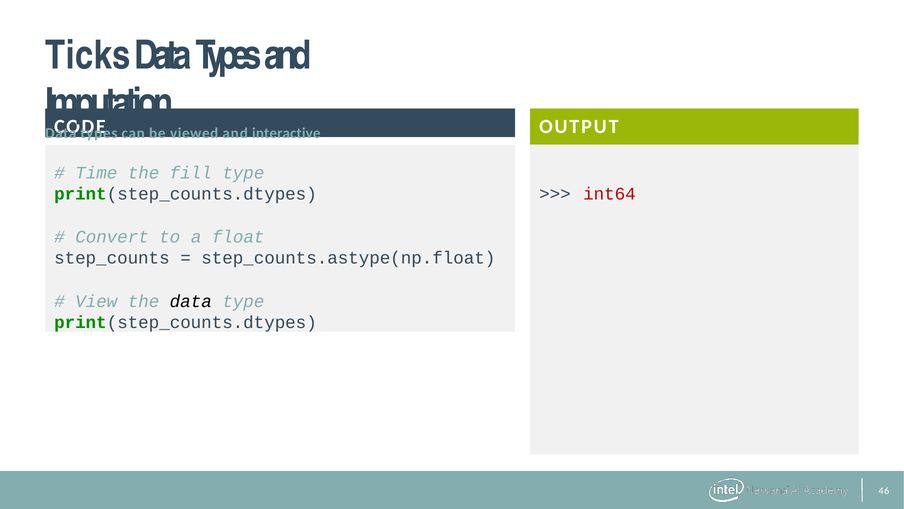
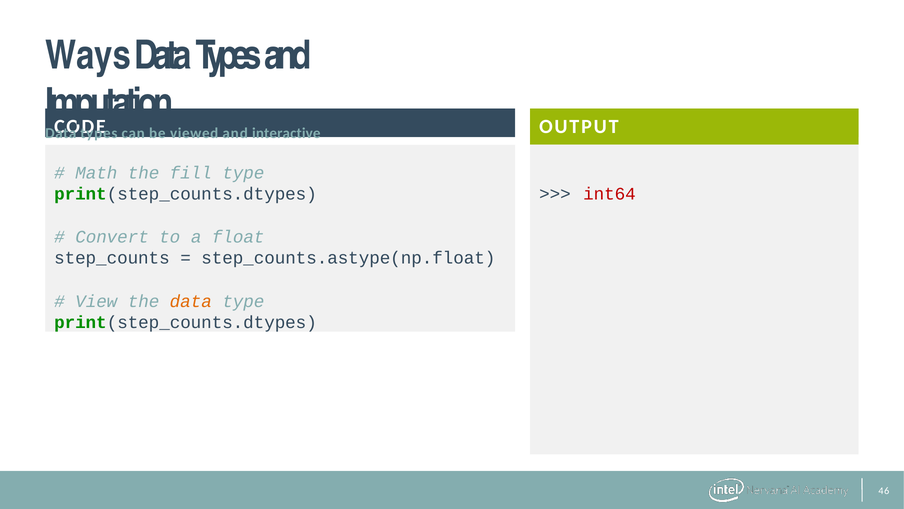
Ticks: Ticks -> Ways (88, 55)
Time: Time -> Math (96, 173)
data colour: black -> orange (191, 301)
